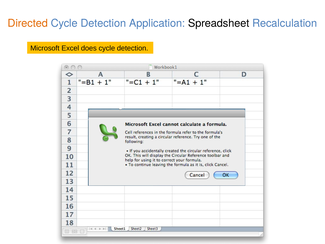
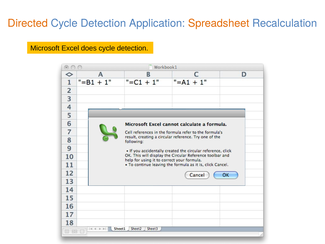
Spreadsheet colour: black -> orange (219, 23)
